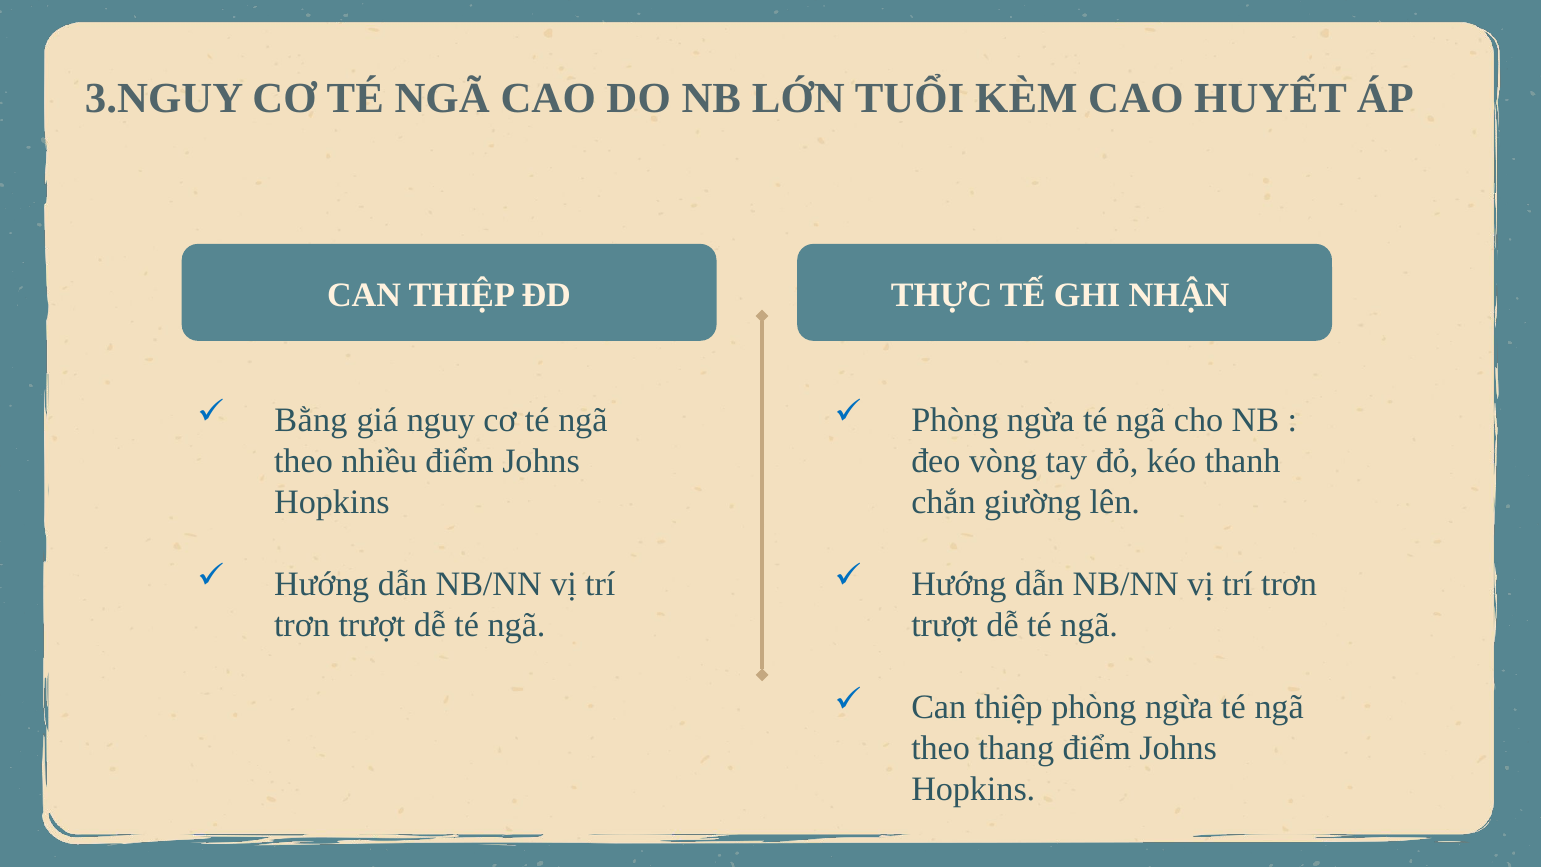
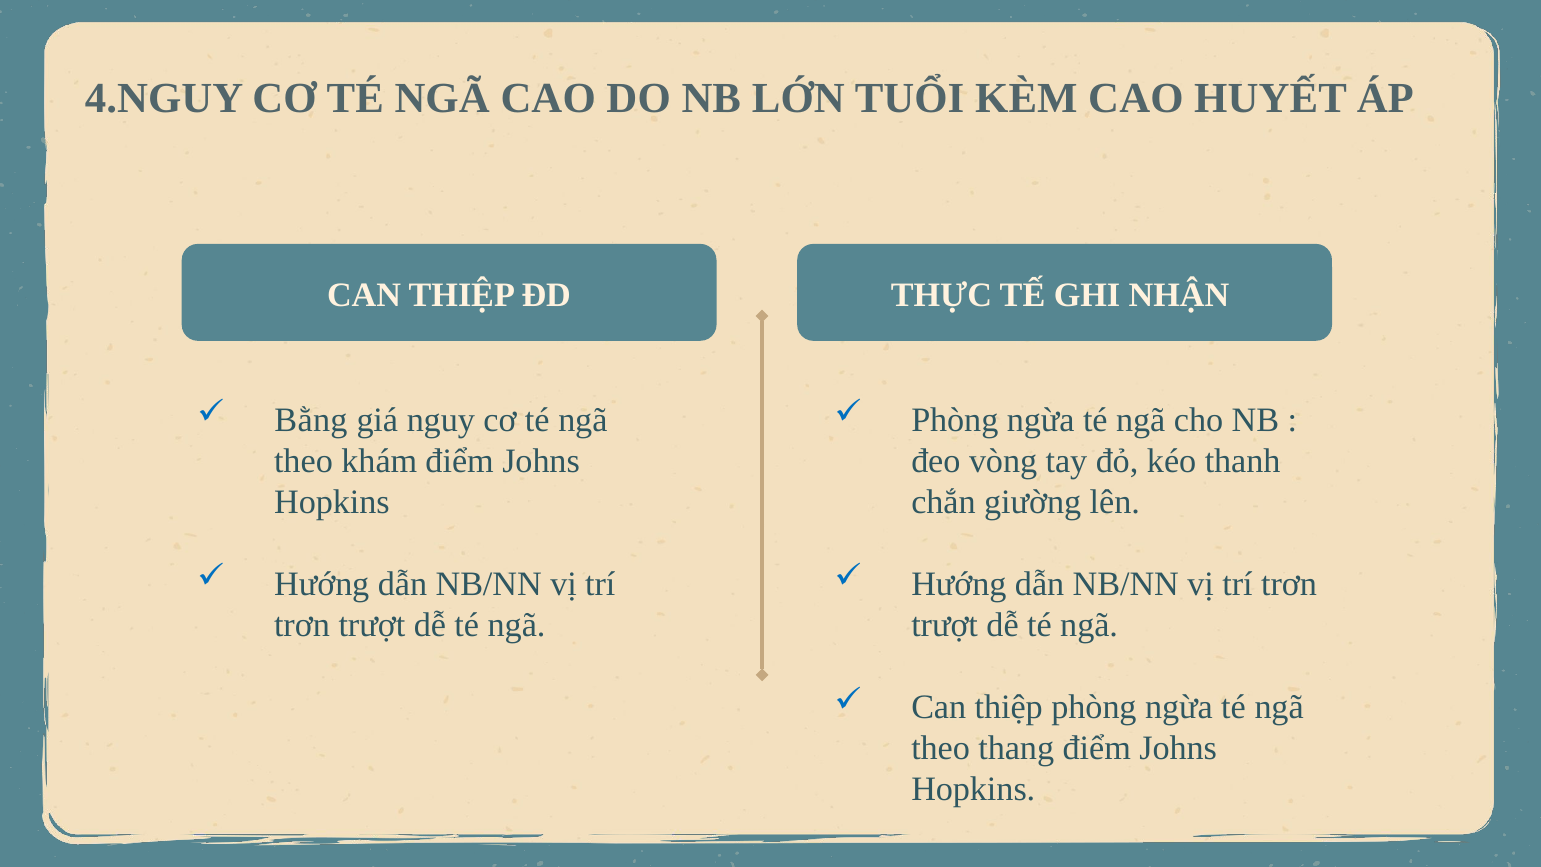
3.NGUY: 3.NGUY -> 4.NGUY (164, 98)
nhiều: nhiều -> khám (379, 461)
